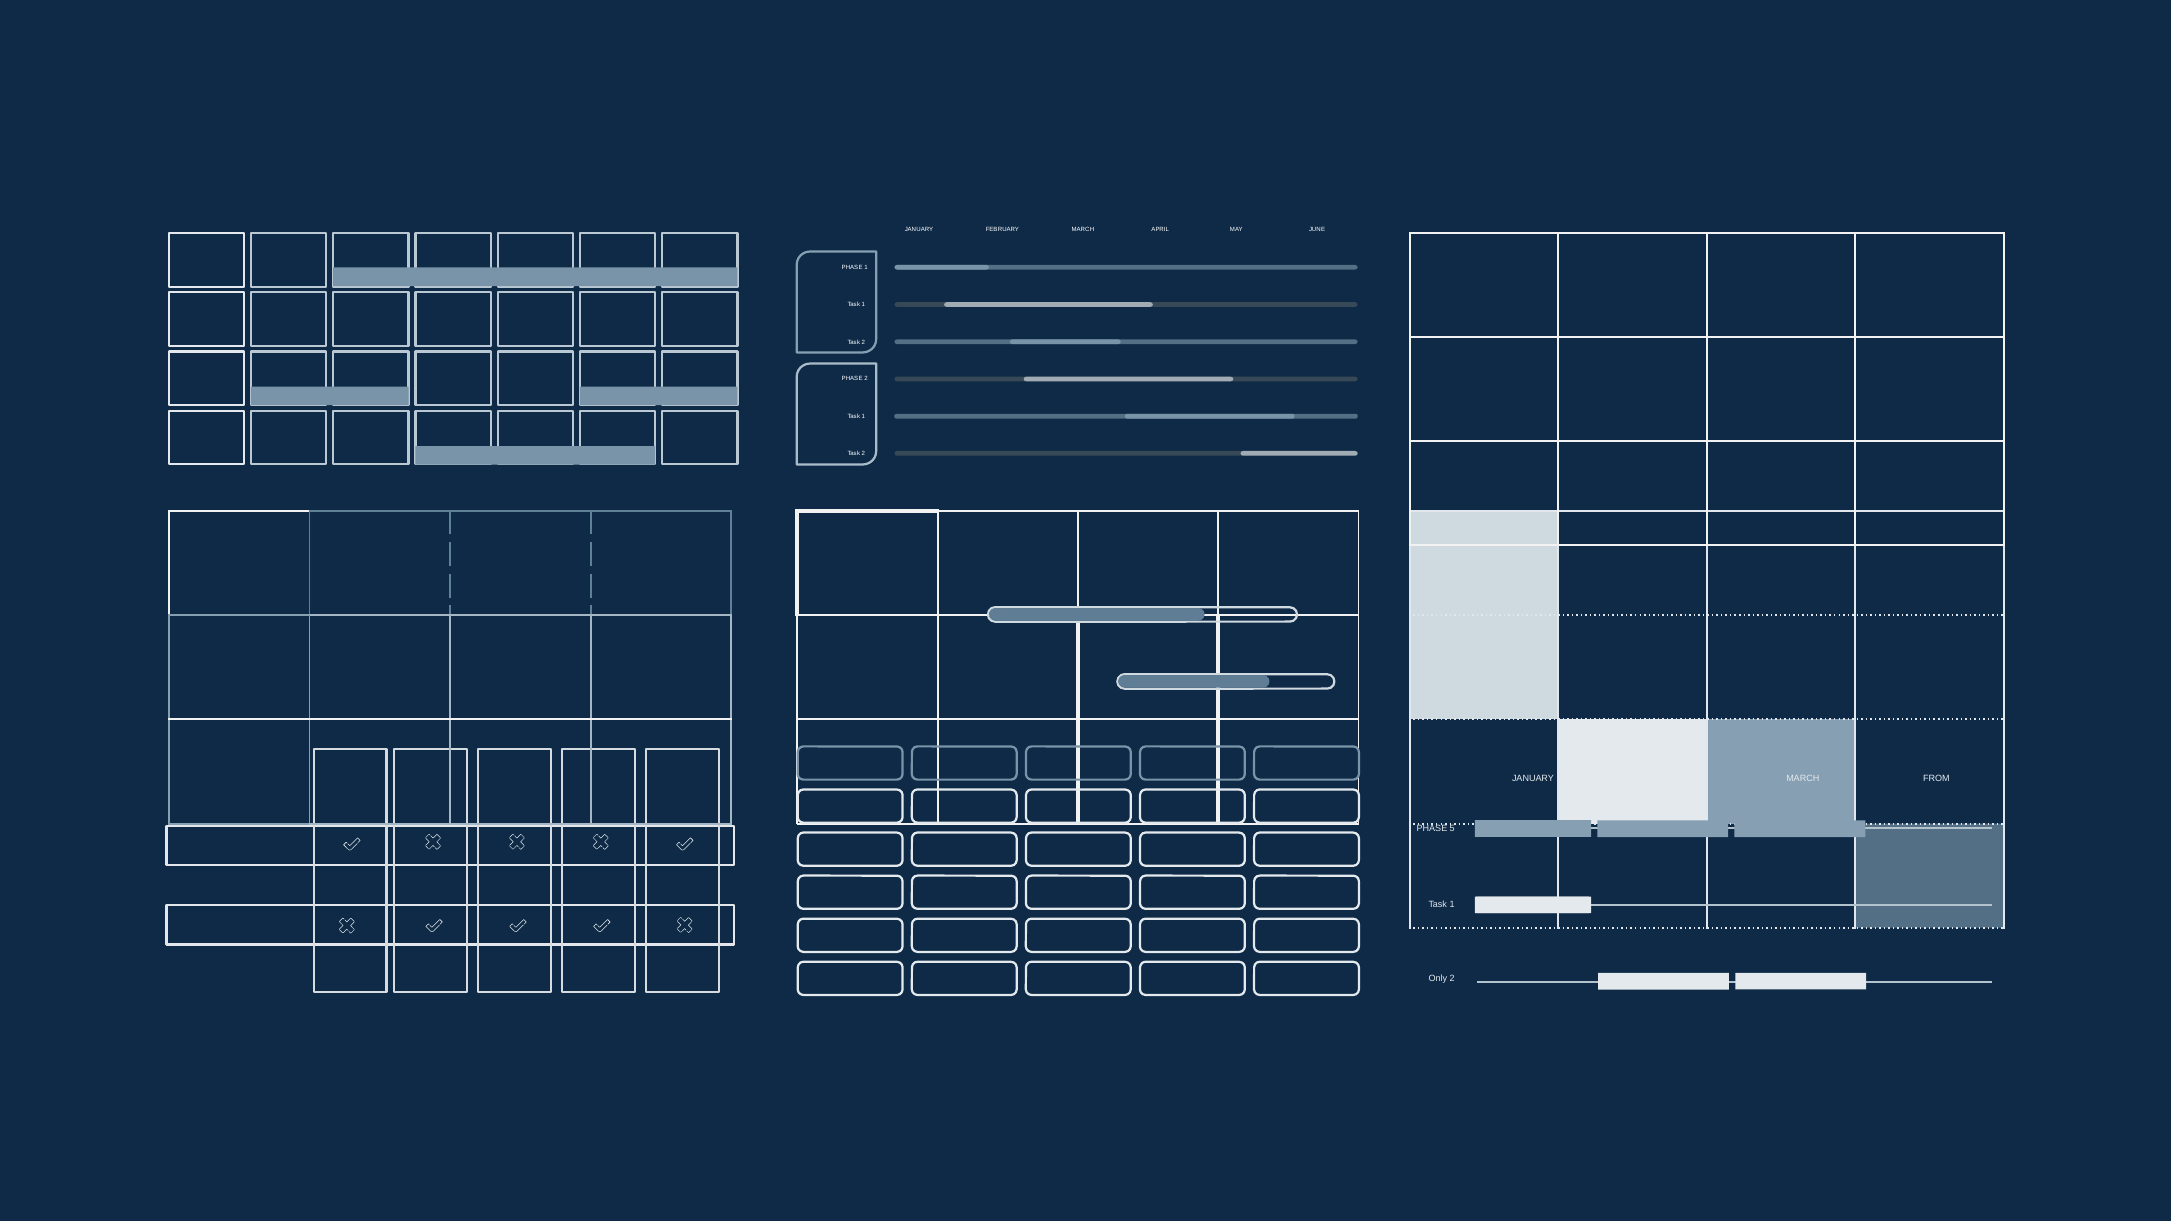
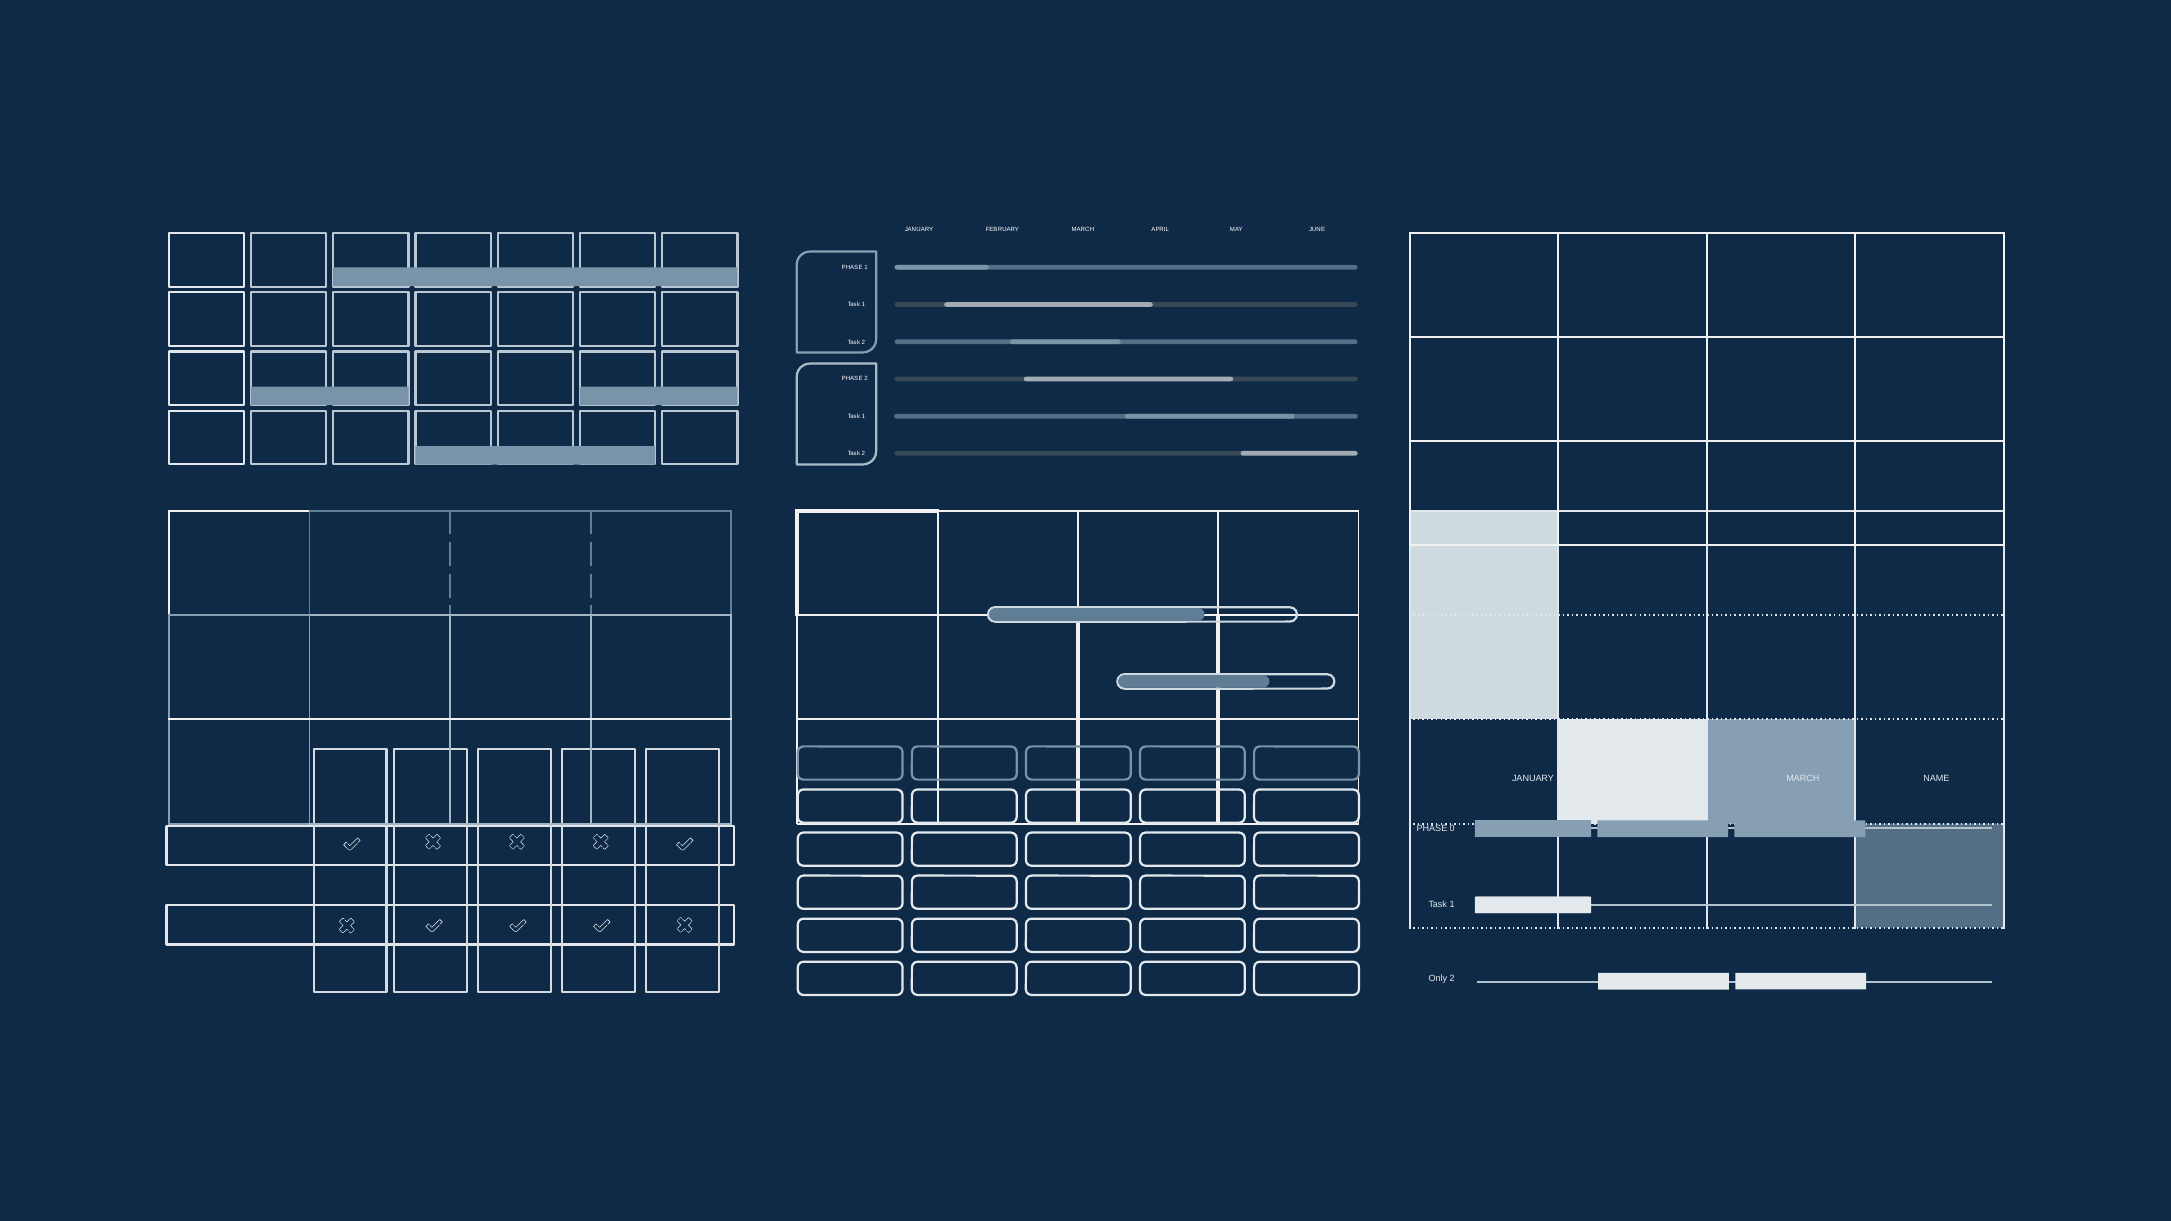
FROM: FROM -> NAME (1936, 779)
5: 5 -> 0 (1452, 829)
